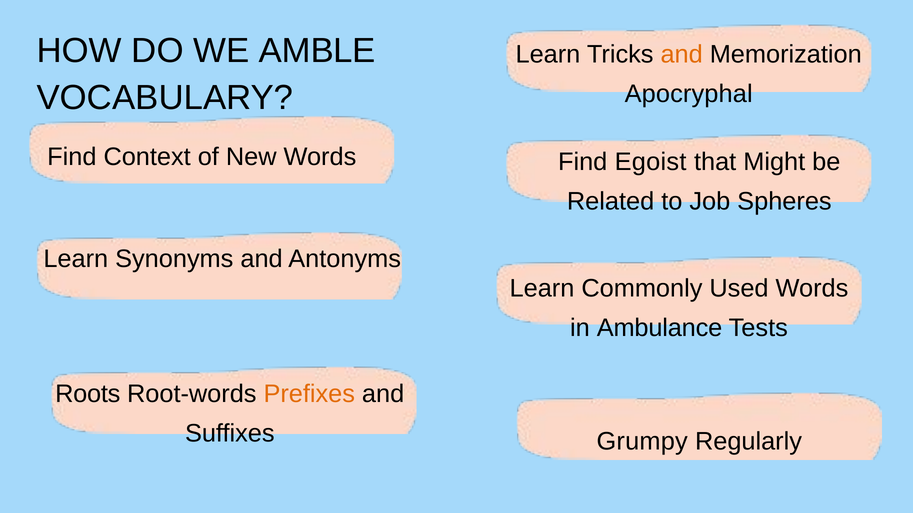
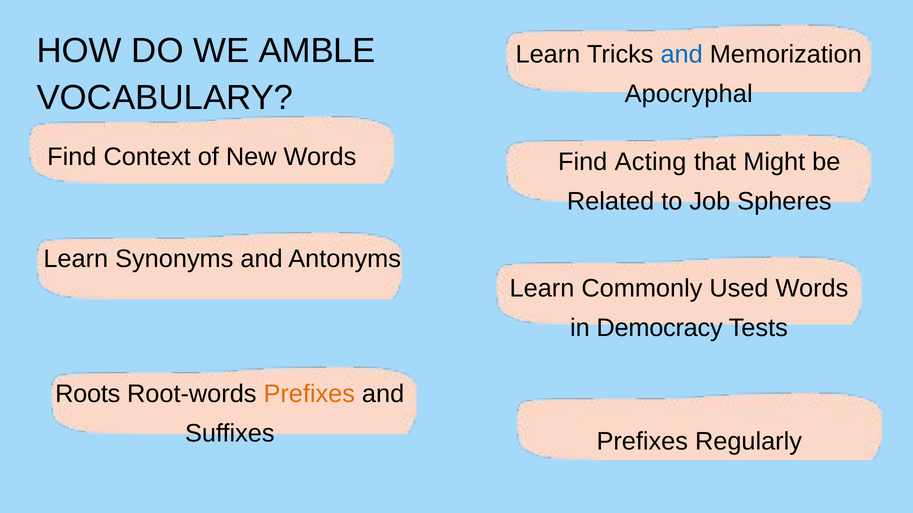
and colour: orange -> blue (682, 55)
Egoist: Egoist -> Acting (651, 162)
Ambulance: Ambulance -> Democracy (660, 328)
Grumpy: Grumpy -> Prefixes (642, 442)
